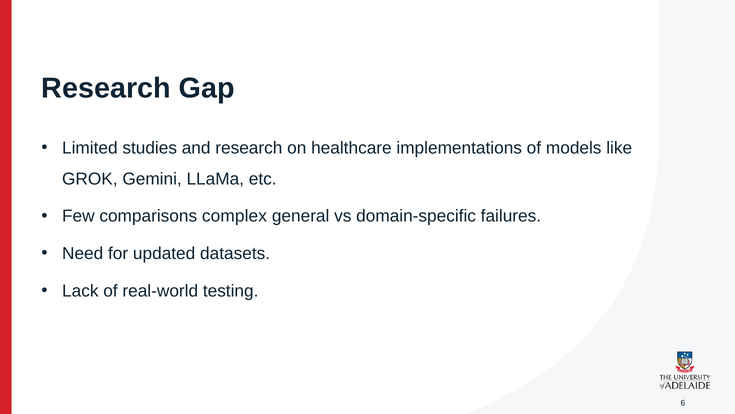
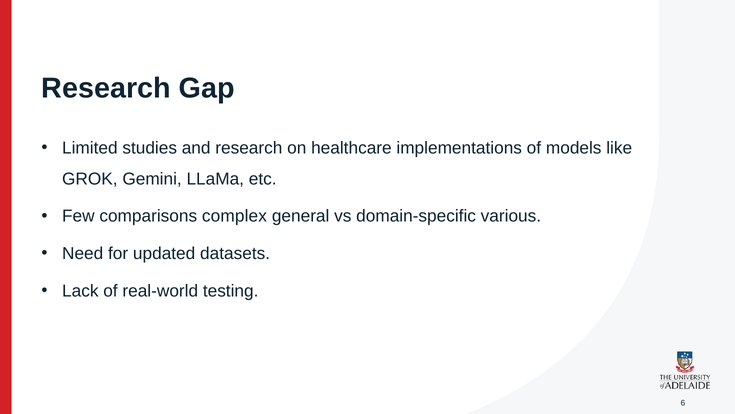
failures: failures -> various (511, 216)
